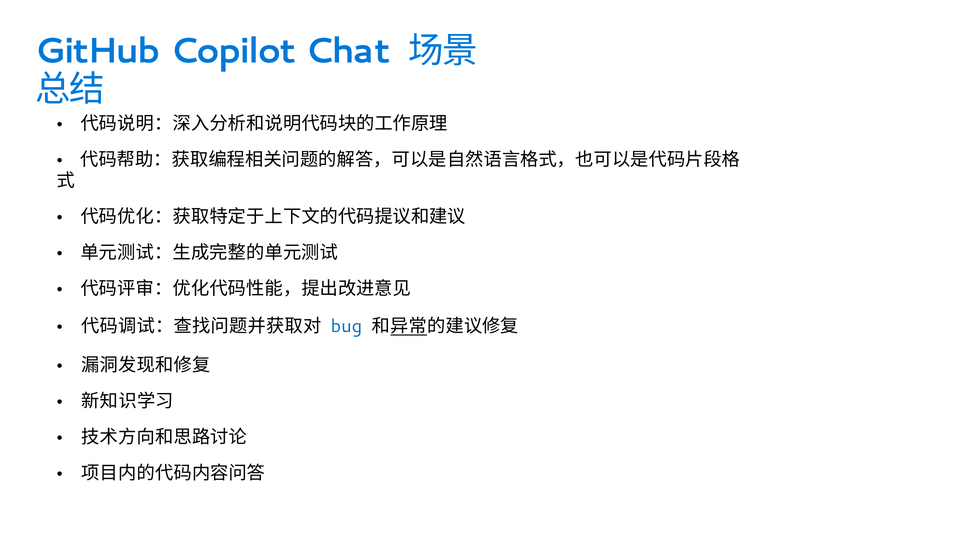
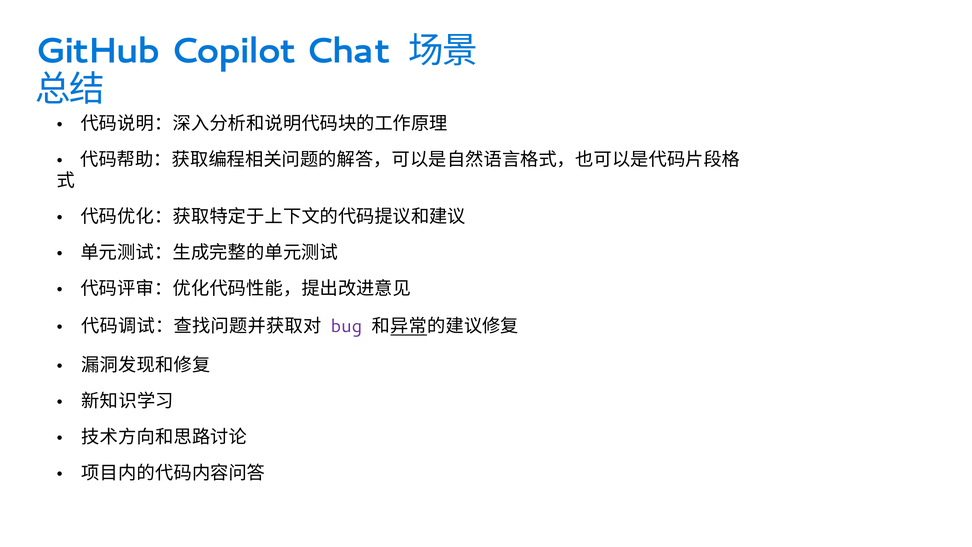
bug colour: blue -> purple (346, 326)
